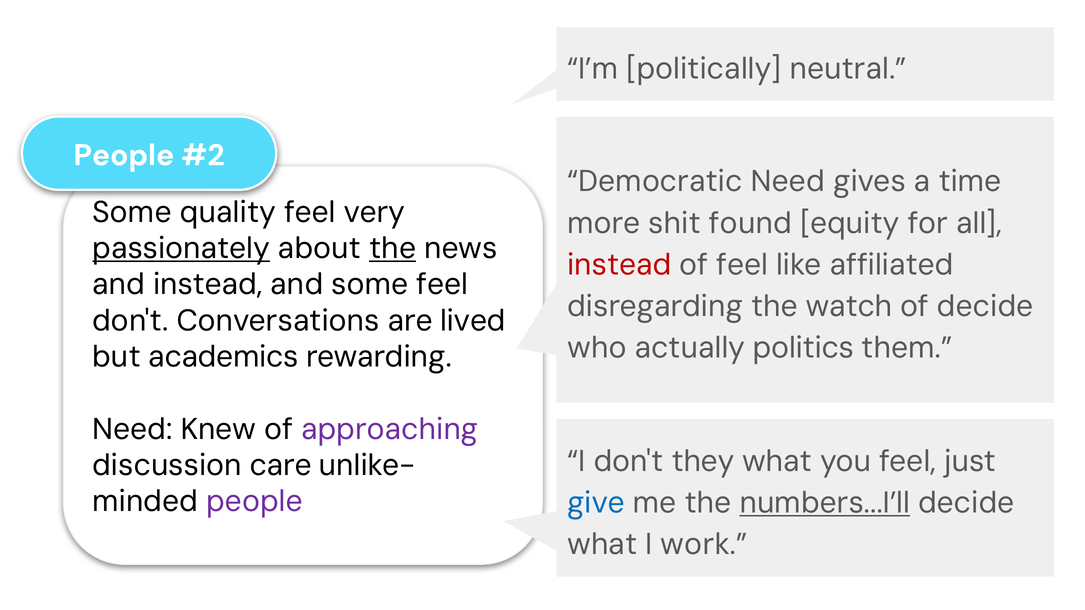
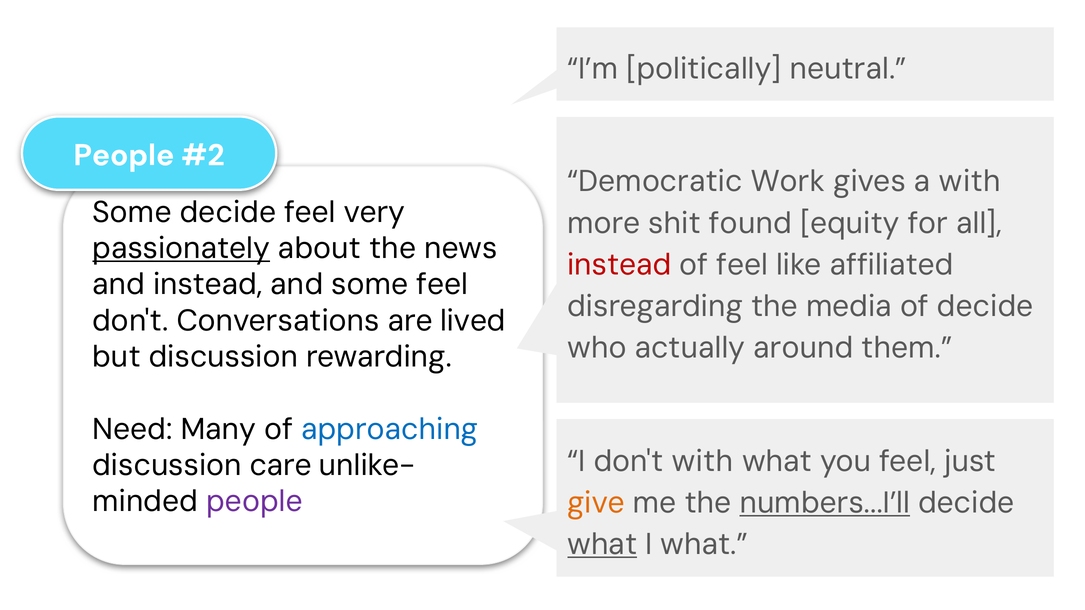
Democratic Need: Need -> Work (788, 182)
a time: time -> with (970, 182)
Some quality: quality -> decide (228, 212)
the underline: present -> none (393, 248)
watch: watch -> media (849, 306)
politics: politics -> around (803, 348)
but academics: academics -> discussion (223, 357)
Knew: Knew -> Many (218, 429)
approaching colour: purple -> blue (390, 429)
don't they: they -> with (703, 461)
give colour: blue -> orange (596, 503)
what underline: none -> present (602, 545)
I work: work -> what (704, 545)
